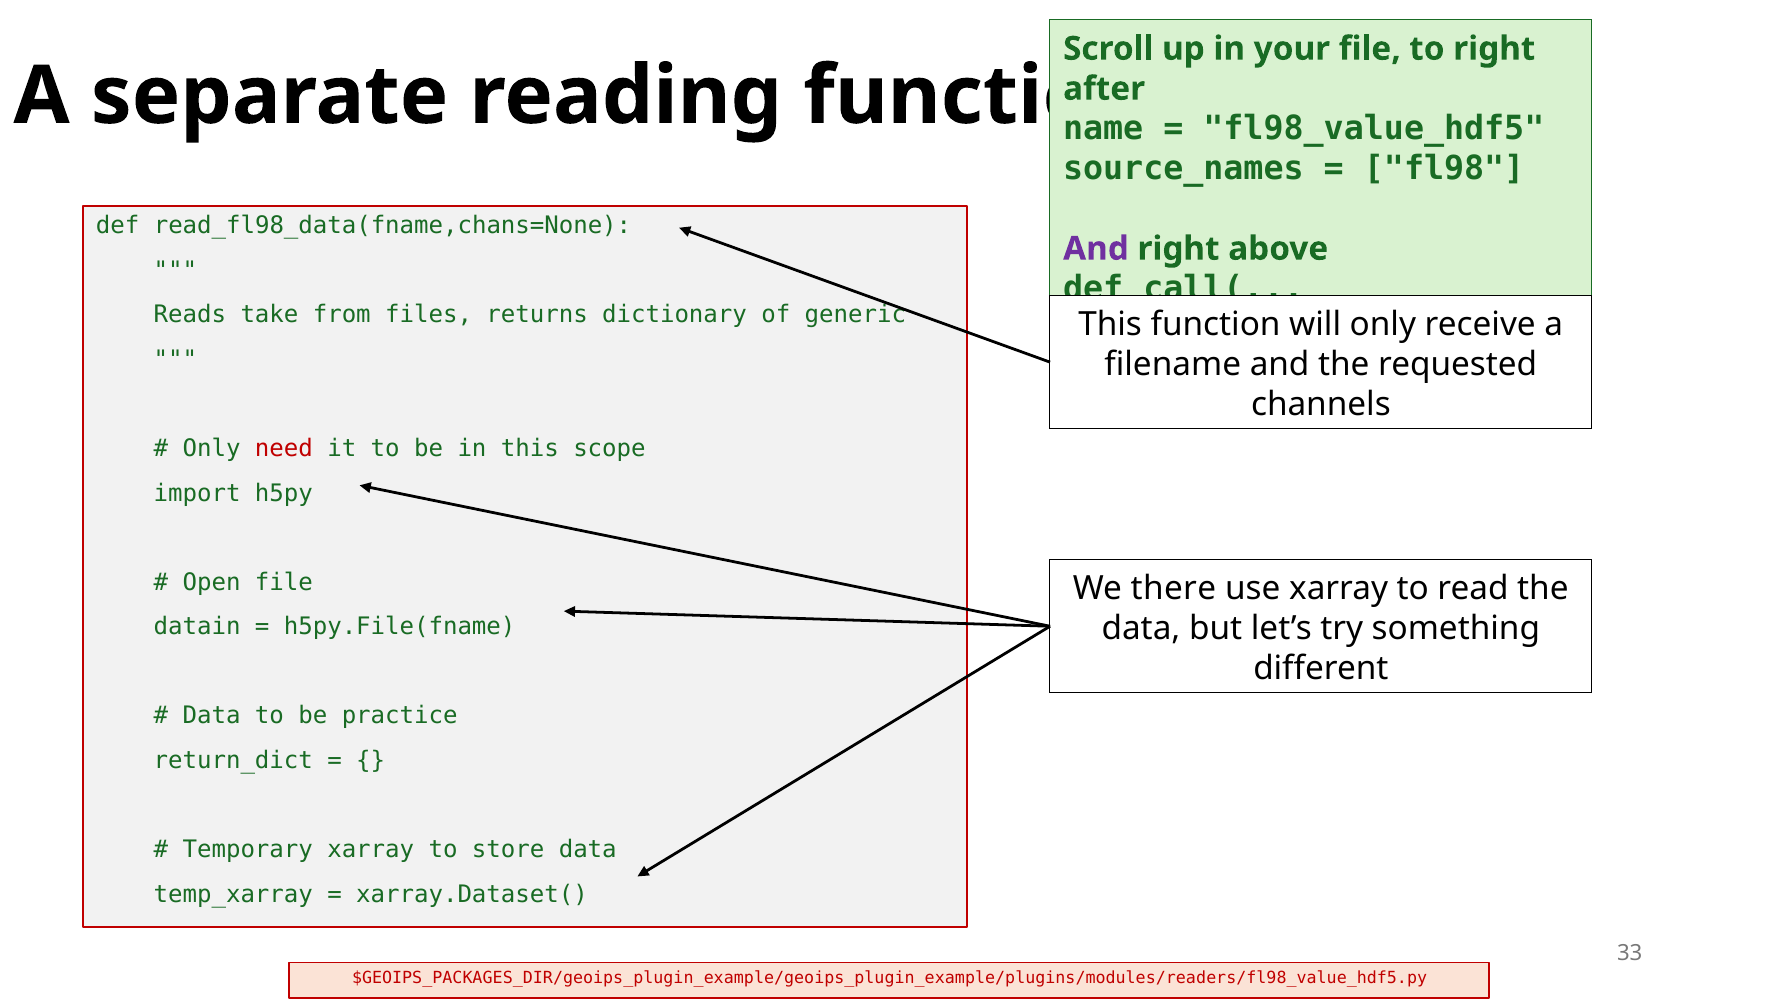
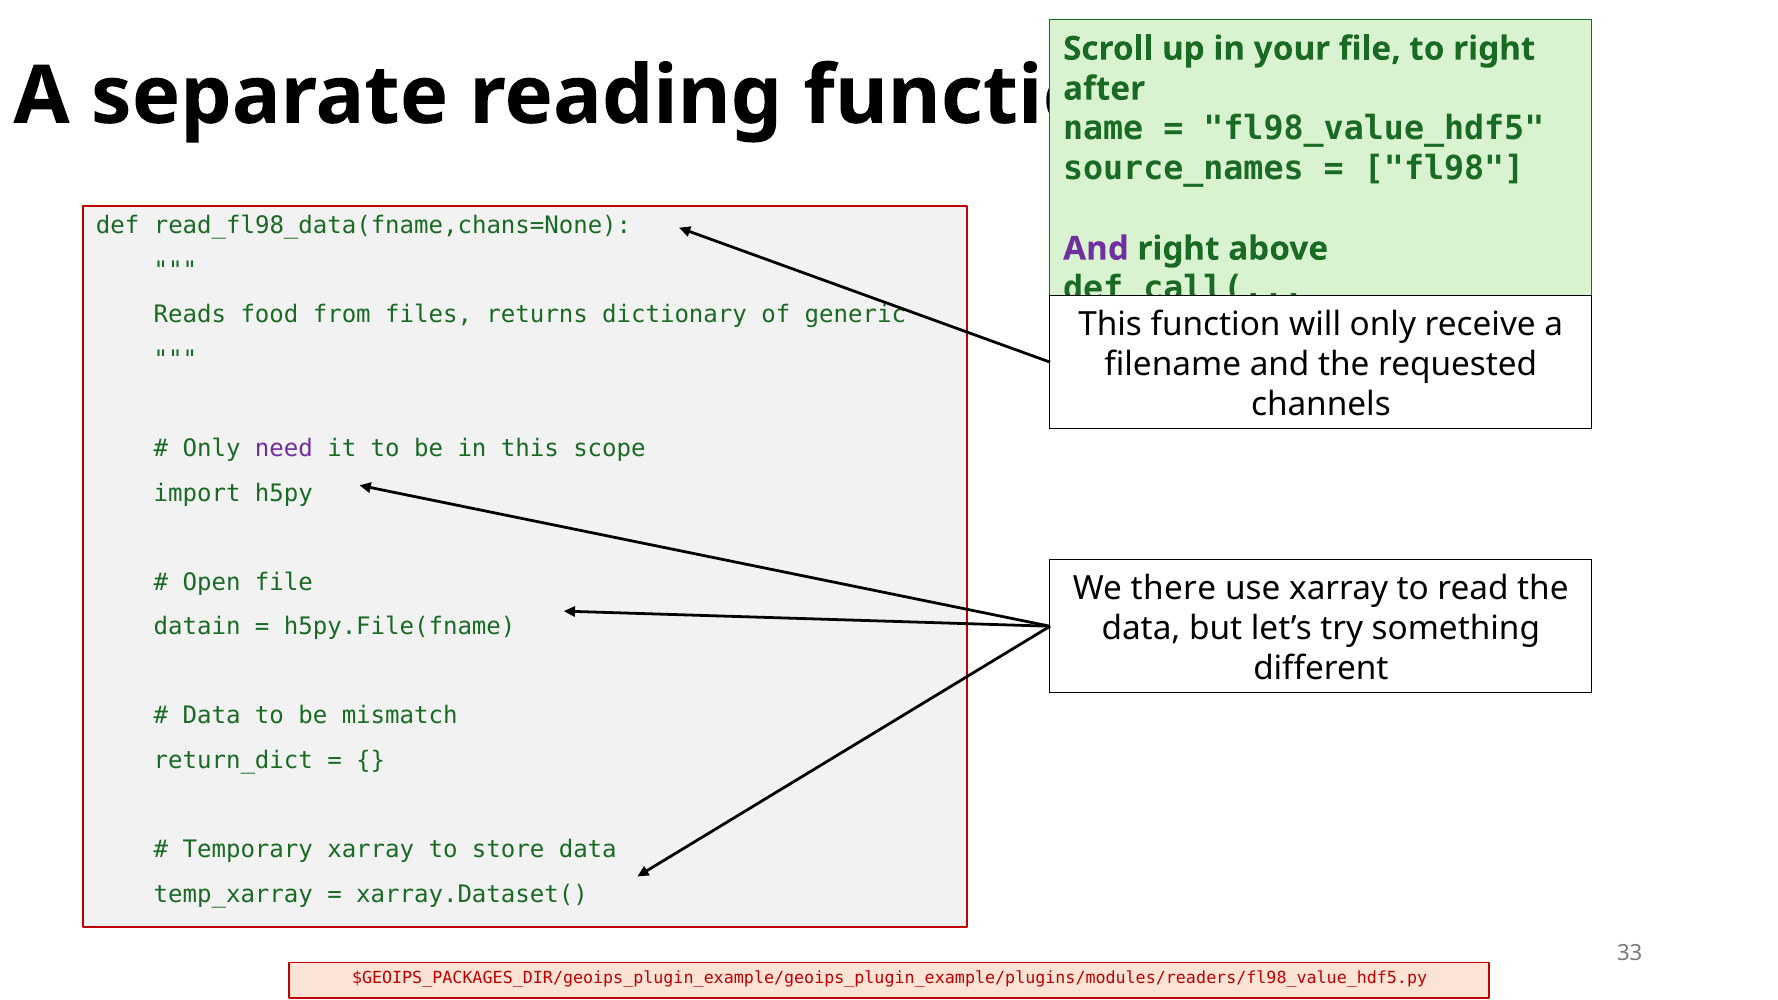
take: take -> food (269, 315)
need colour: red -> purple (284, 449)
practice: practice -> mismatch (400, 716)
